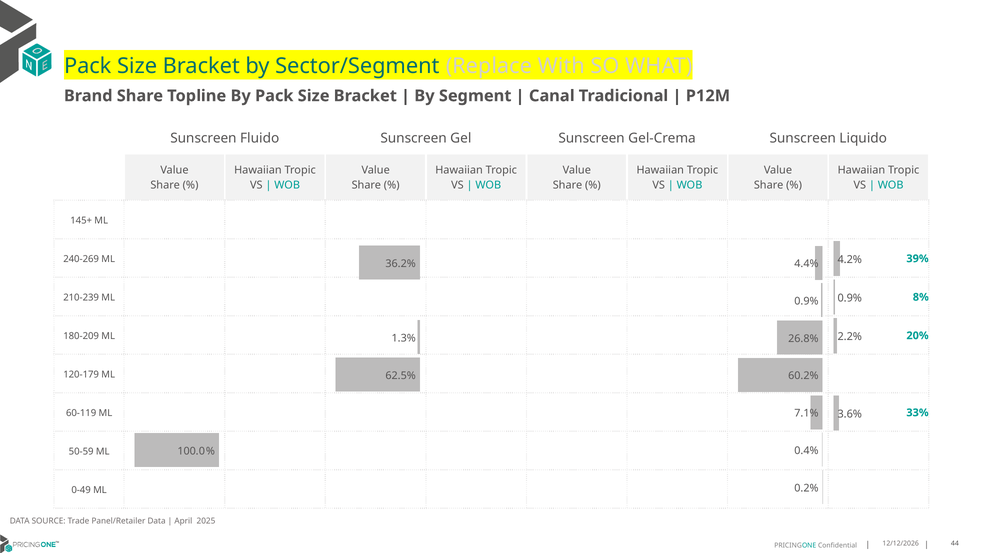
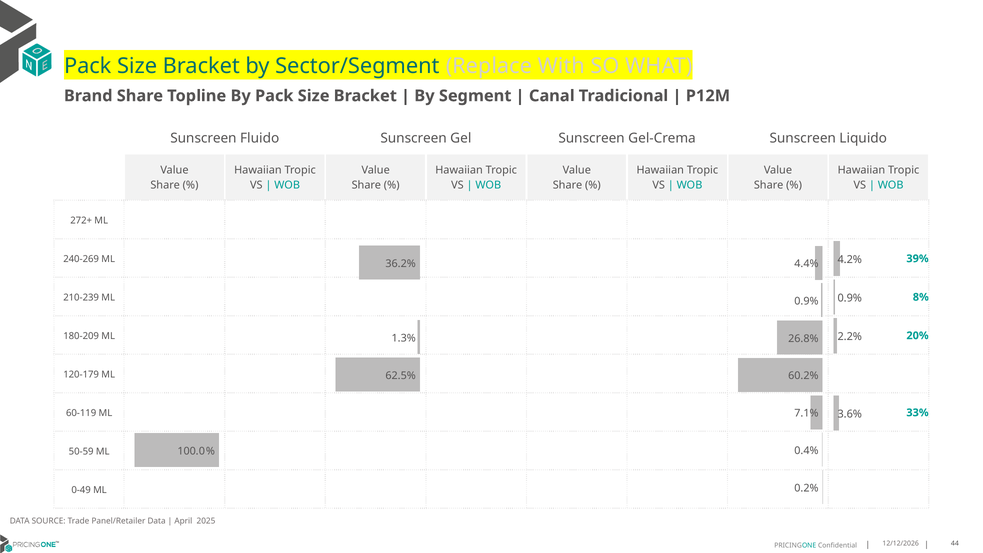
145+: 145+ -> 272+ (81, 220)
